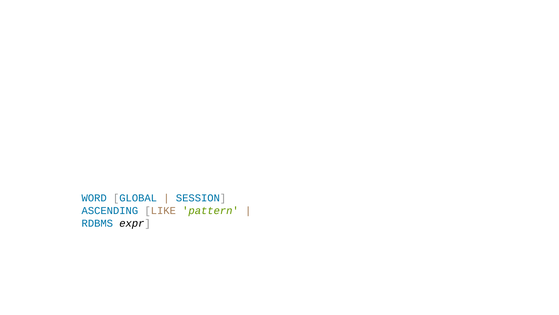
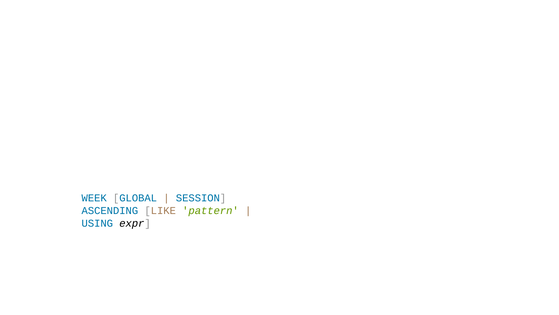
WORD: WORD -> WEEK (94, 198)
RDBMS: RDBMS -> USING (97, 223)
